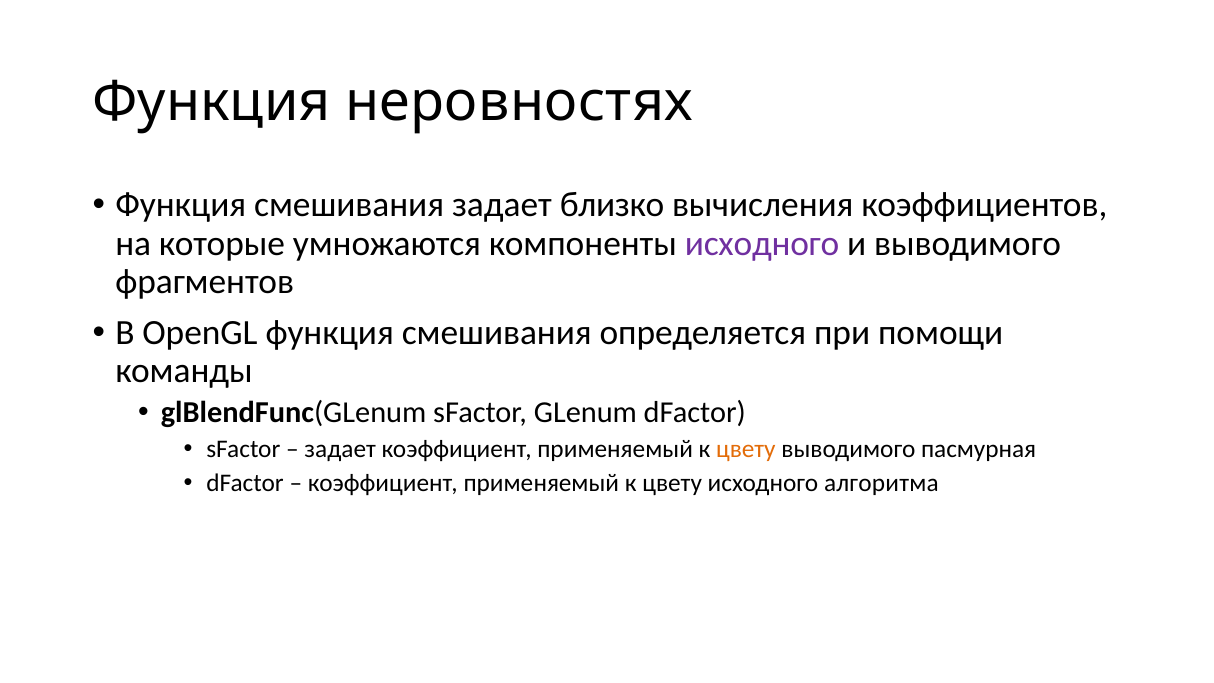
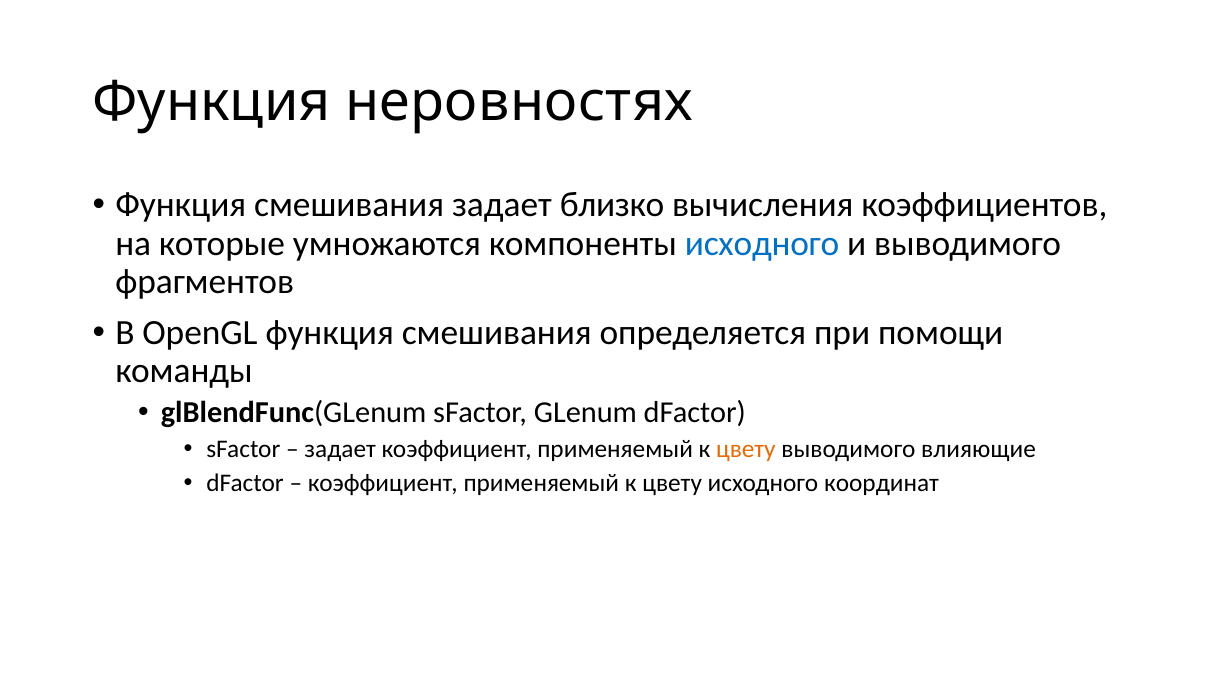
исходного colour: purple -> blue (762, 244)
пасмурная: пасмурная -> влияющие (979, 449)
алгоритма: алгоритма -> координат (882, 483)
